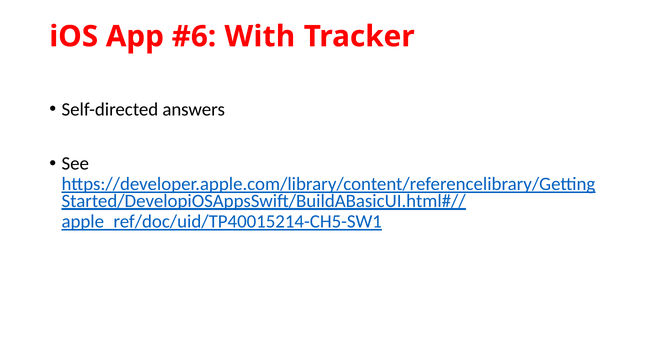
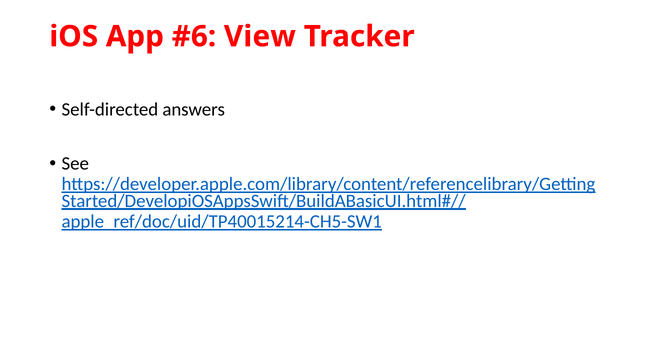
With: With -> View (260, 37)
